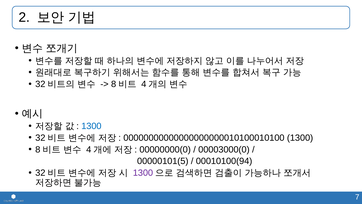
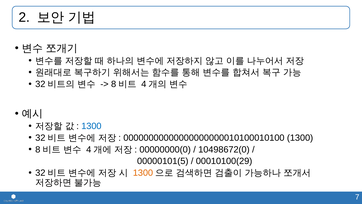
00003000(0: 00003000(0 -> 10498672(0 (224, 149)
00010100(94: 00010100(94 -> 00010100(29 (224, 161)
1300 colour: purple -> orange (143, 173)
